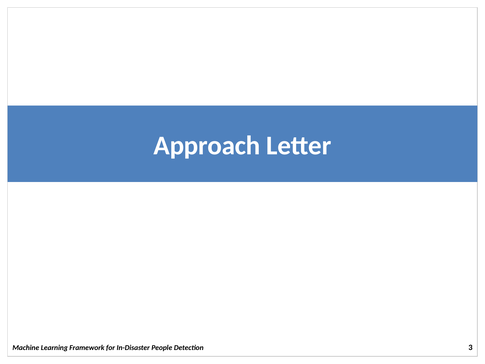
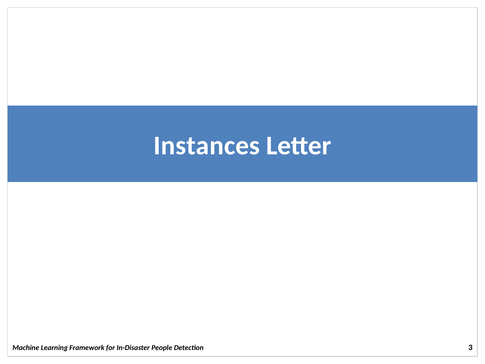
Approach: Approach -> Instances (207, 146)
